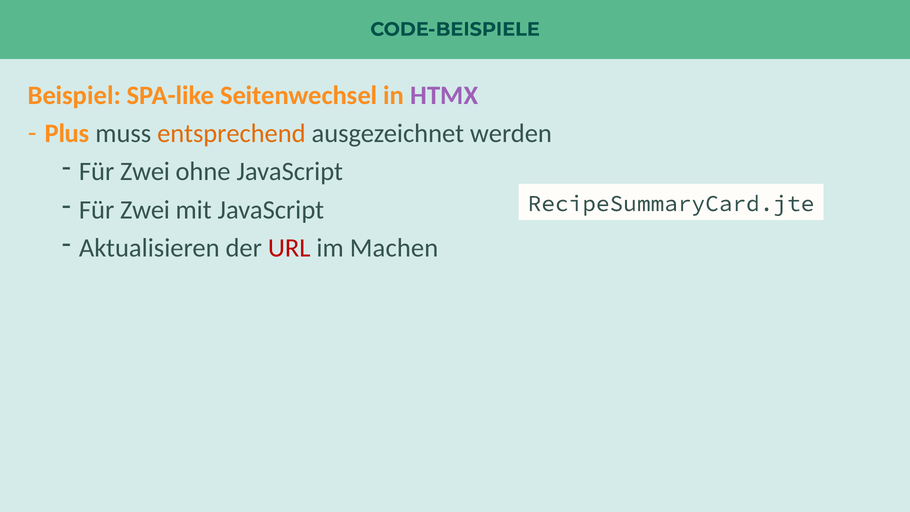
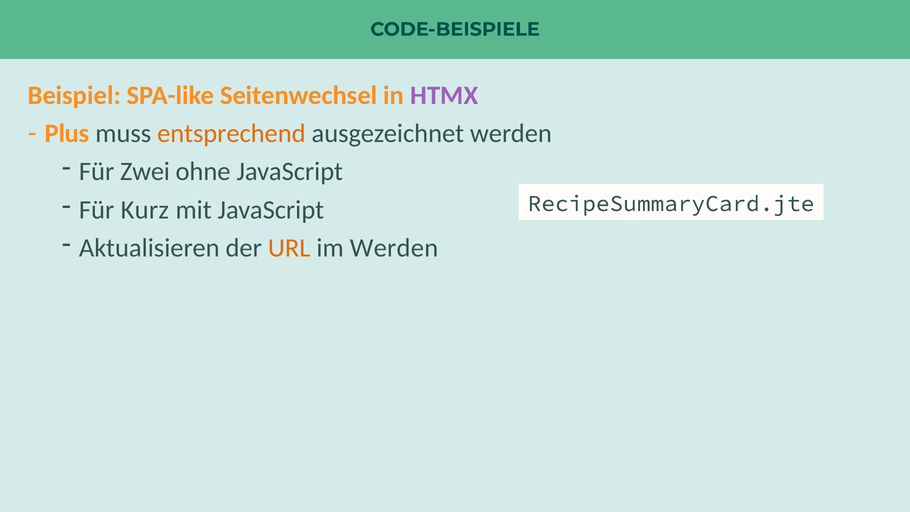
Zwei: Zwei -> Kurz (145, 210)
URL colour: red -> orange (289, 248)
im Machen: Machen -> Werden (394, 248)
